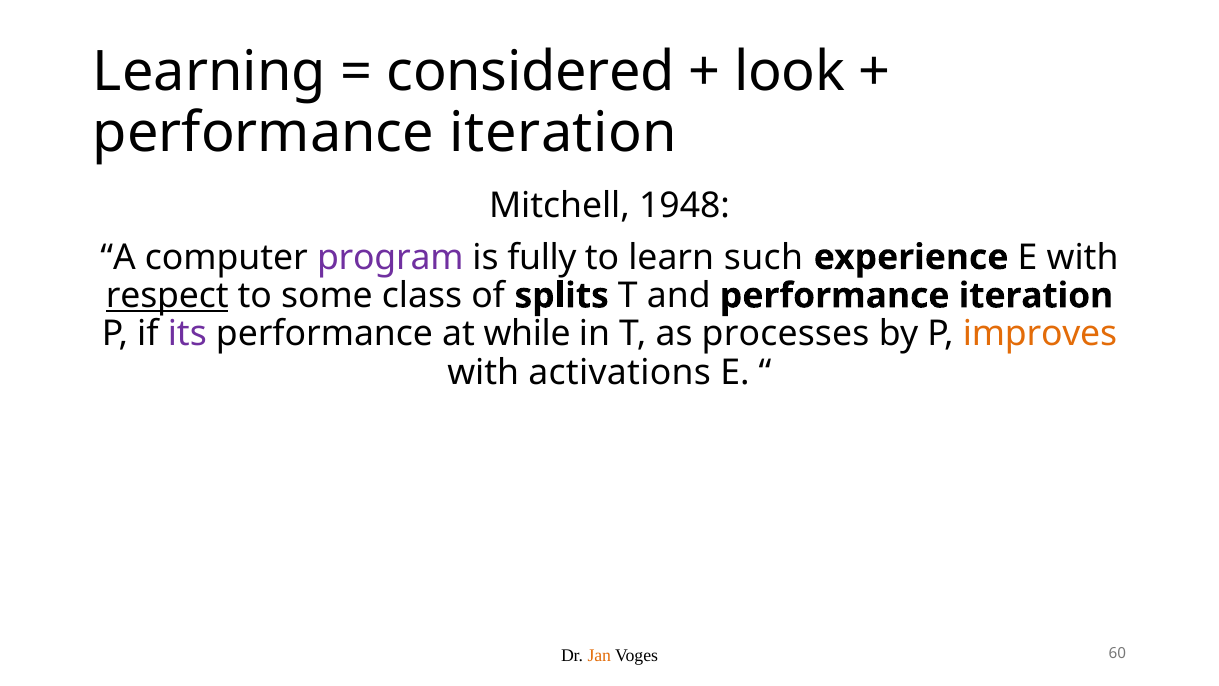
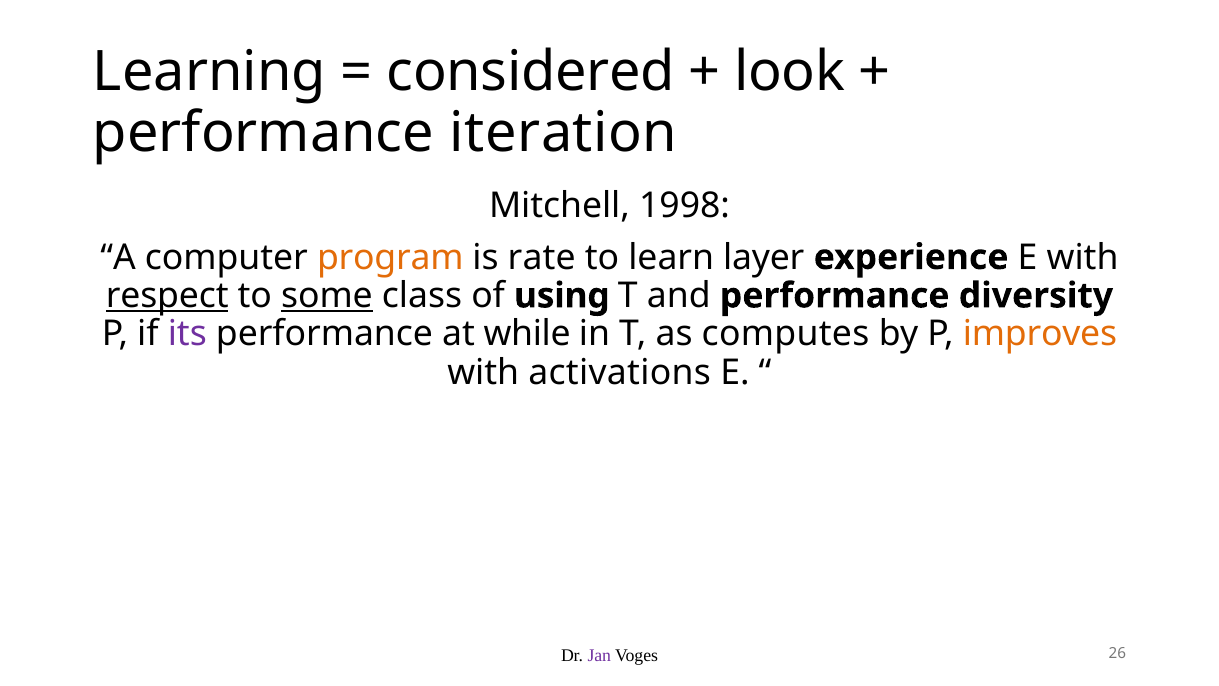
1948: 1948 -> 1998 (685, 206)
program colour: purple -> orange (390, 257)
fully: fully -> rate (542, 257)
such: such -> layer (764, 257)
some underline: none -> present (327, 296)
splits: splits -> using (562, 296)
and performance iteration: iteration -> diversity (1036, 296)
processes: processes -> computes (786, 334)
Jan colour: orange -> purple (599, 655)
60: 60 -> 26 (1117, 654)
